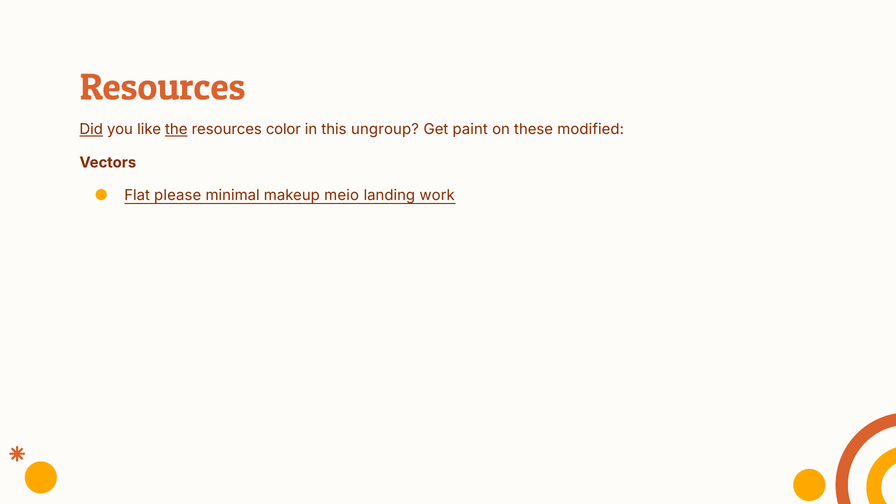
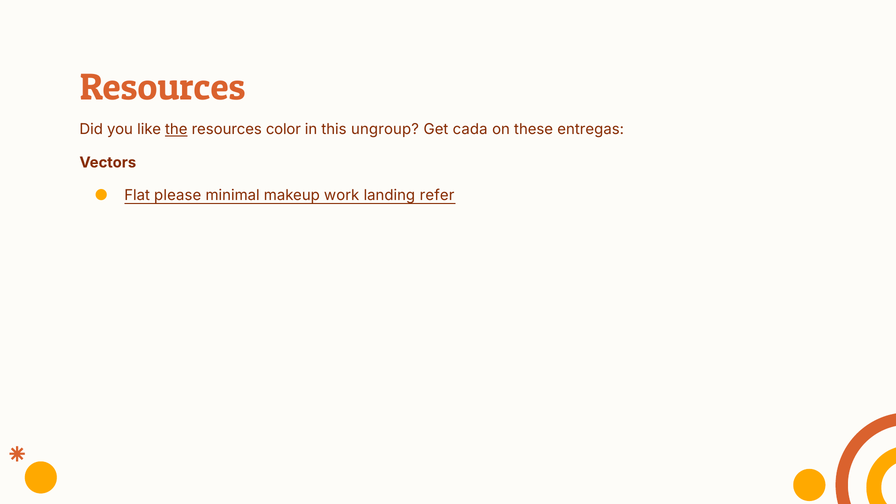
Did underline: present -> none (91, 129)
paint: paint -> cada (470, 129)
modified: modified -> entregas (591, 129)
meio: meio -> work (342, 196)
work: work -> refer (437, 196)
